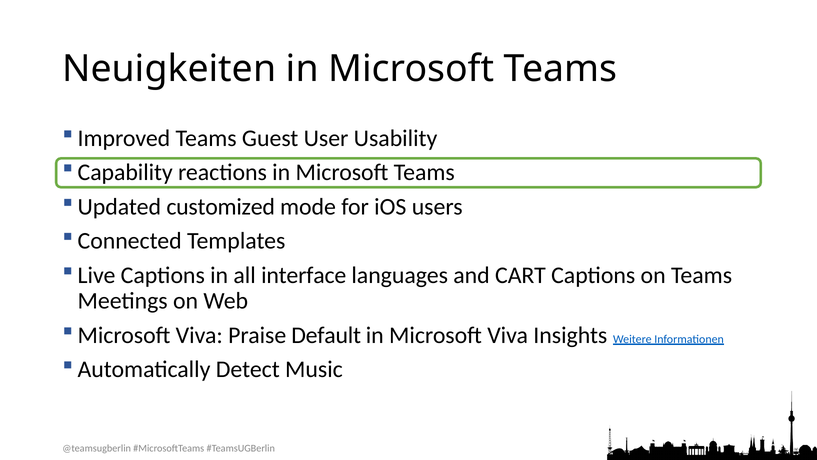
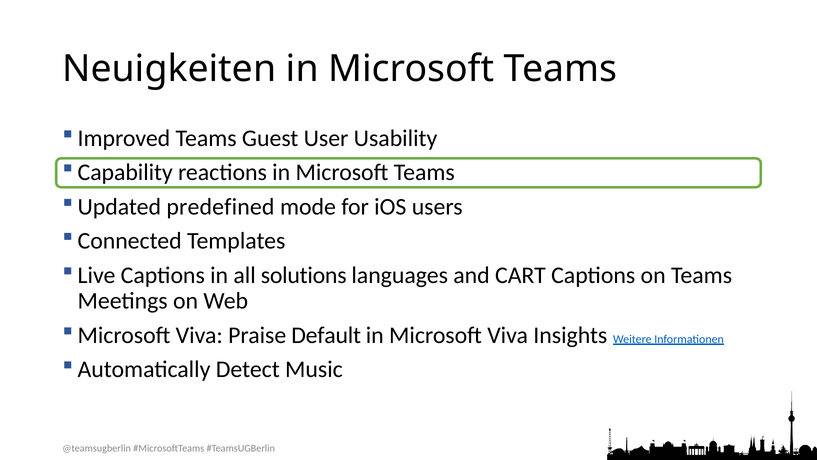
customized: customized -> predefined (220, 206)
interface: interface -> solutions (304, 275)
